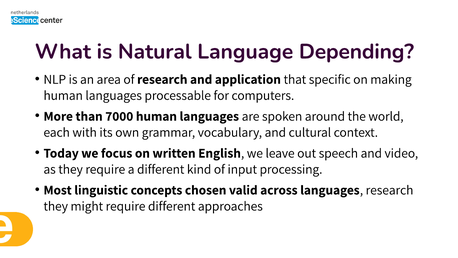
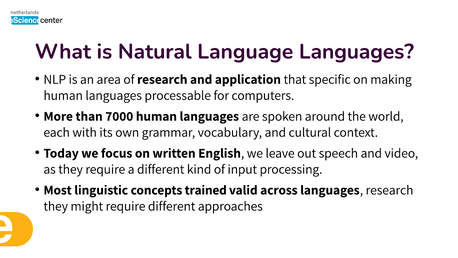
Language Depending: Depending -> Languages (356, 51)
chosen: chosen -> trained (206, 190)
